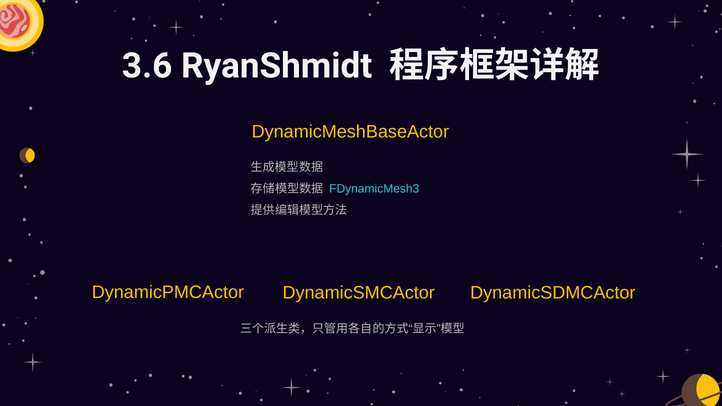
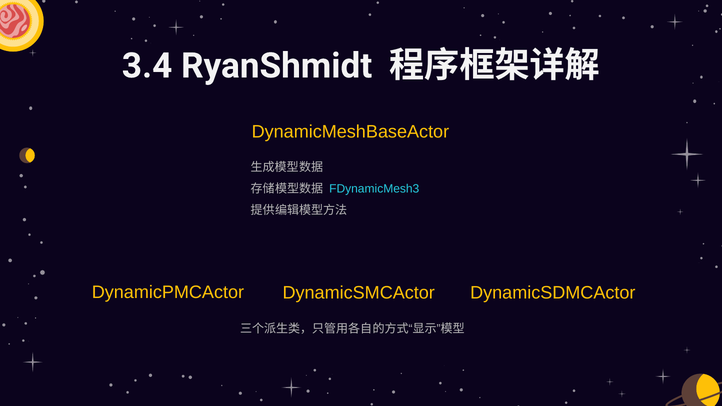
3.6: 3.6 -> 3.4 (147, 66)
